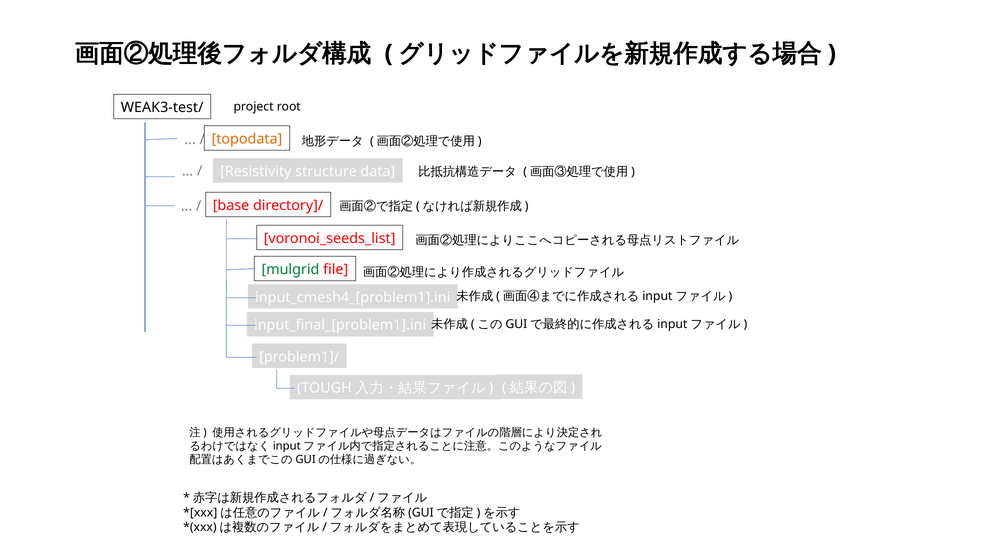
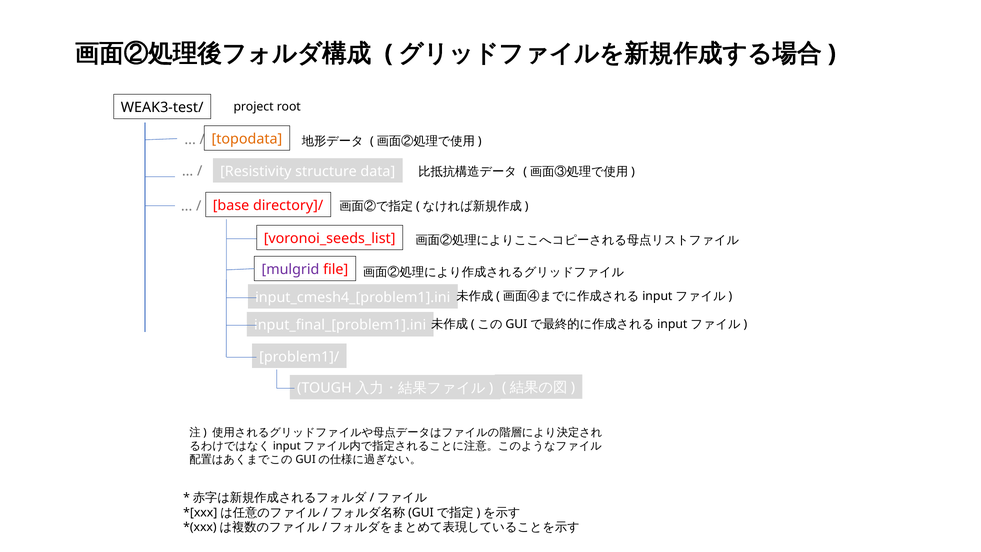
mulgrid colour: green -> purple (290, 270)
